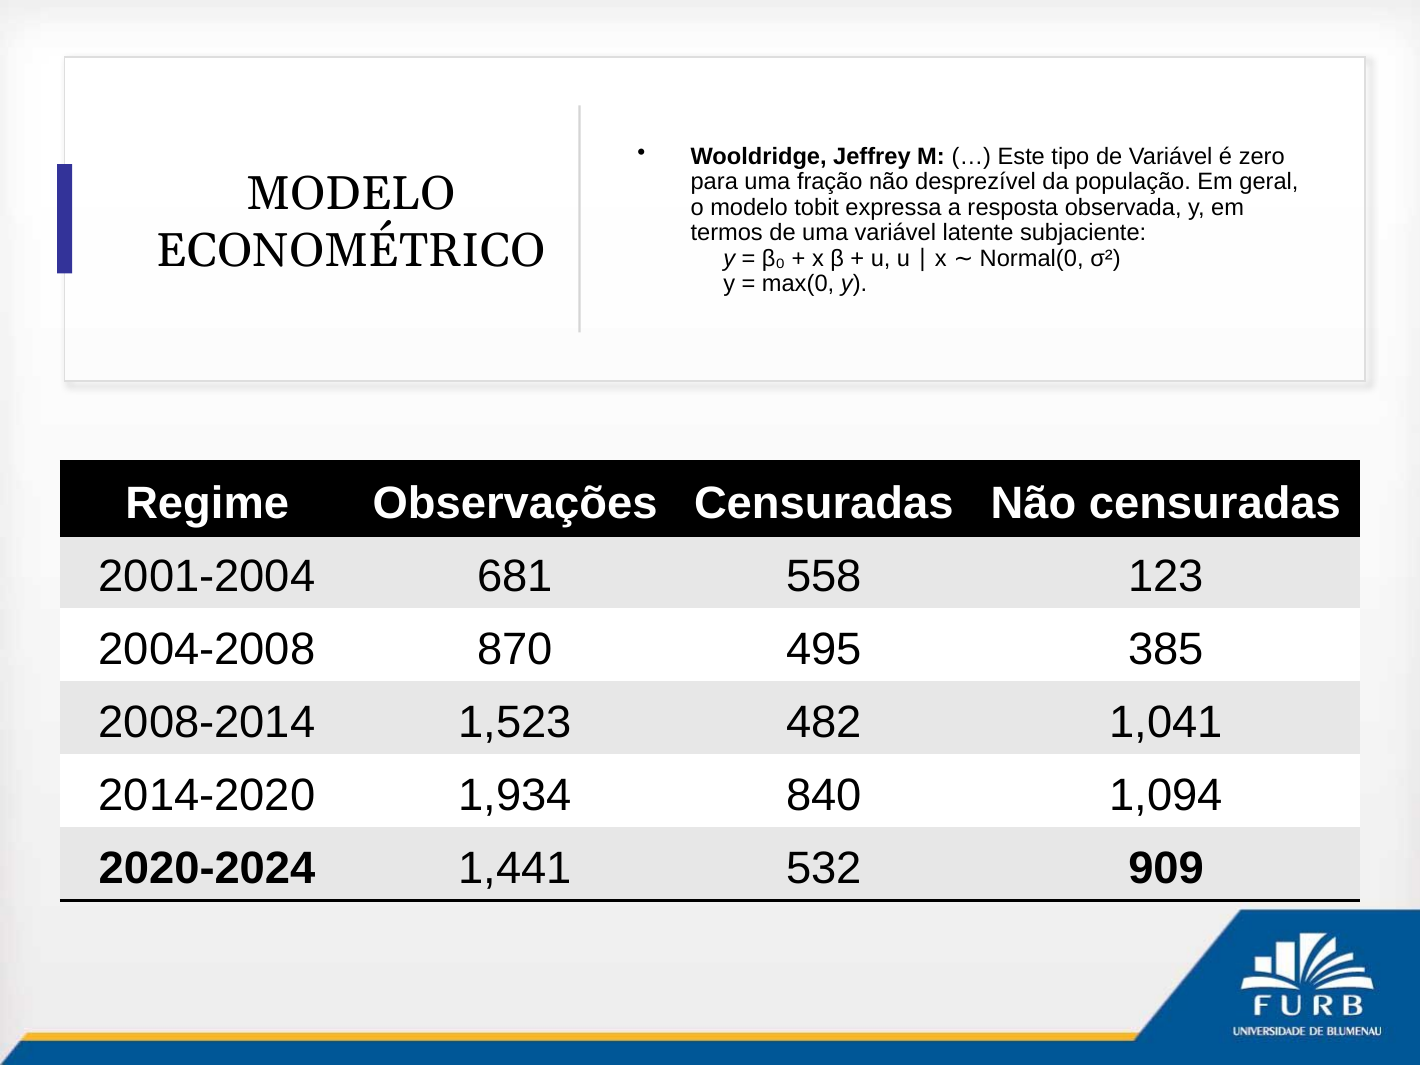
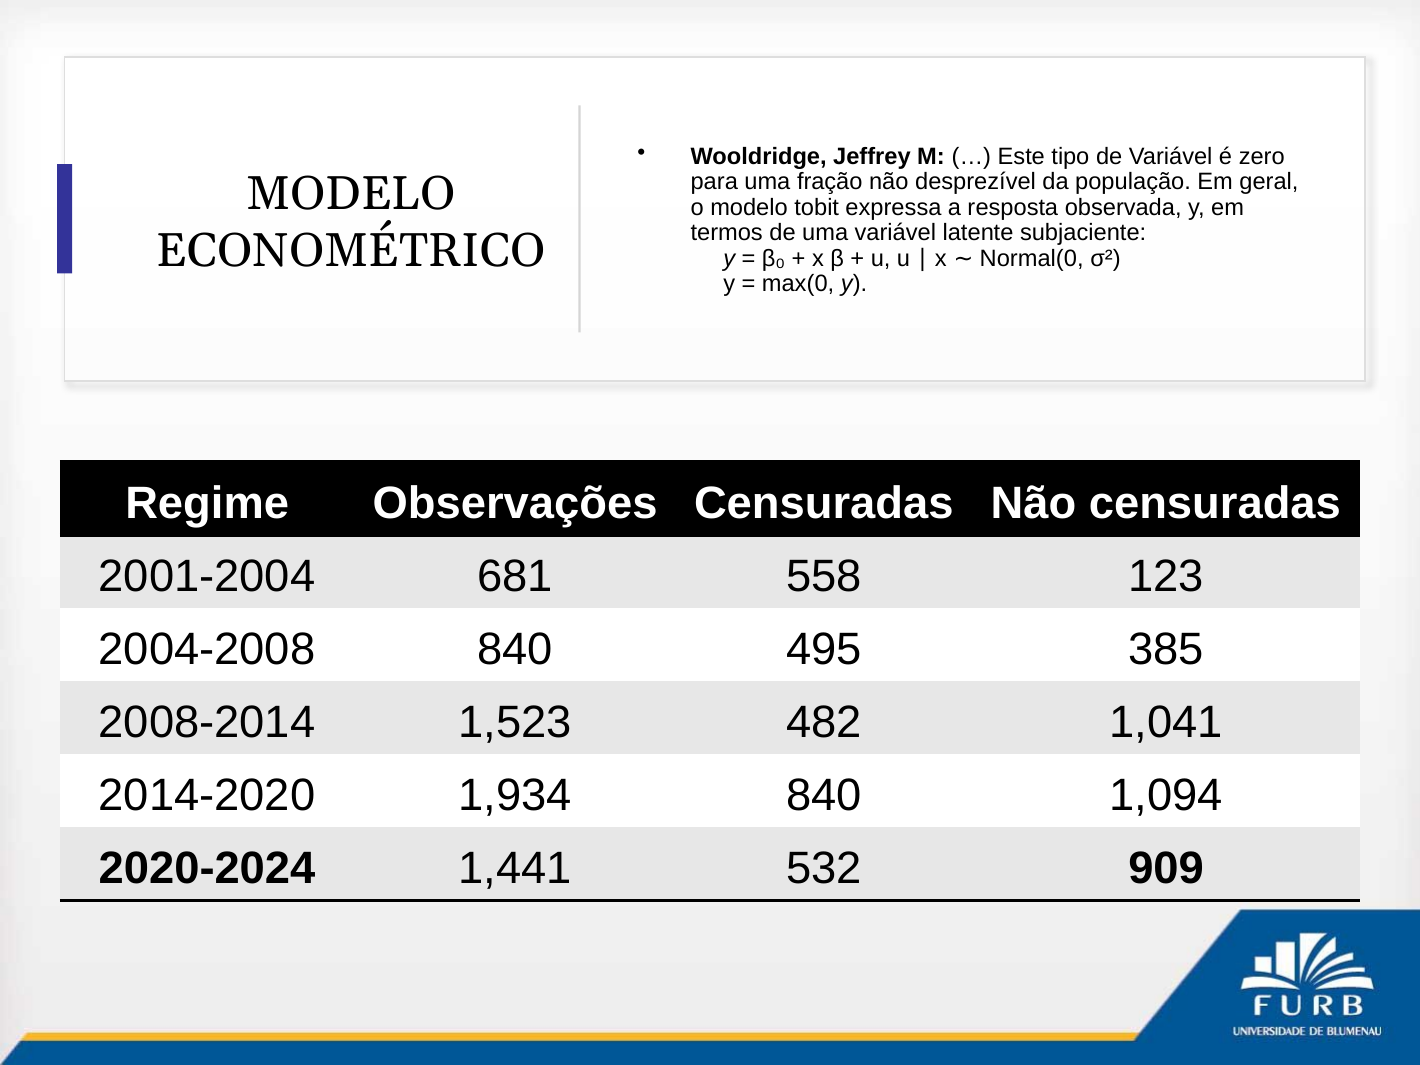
2004-2008 870: 870 -> 840 (515, 649)
